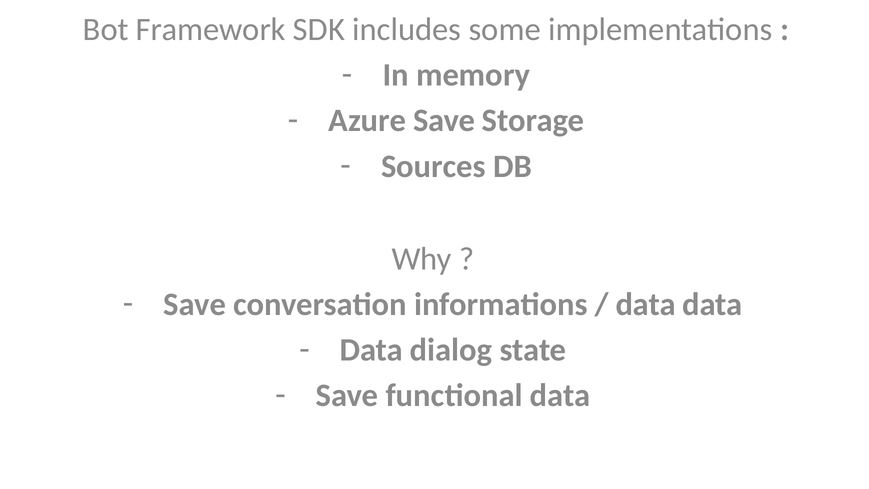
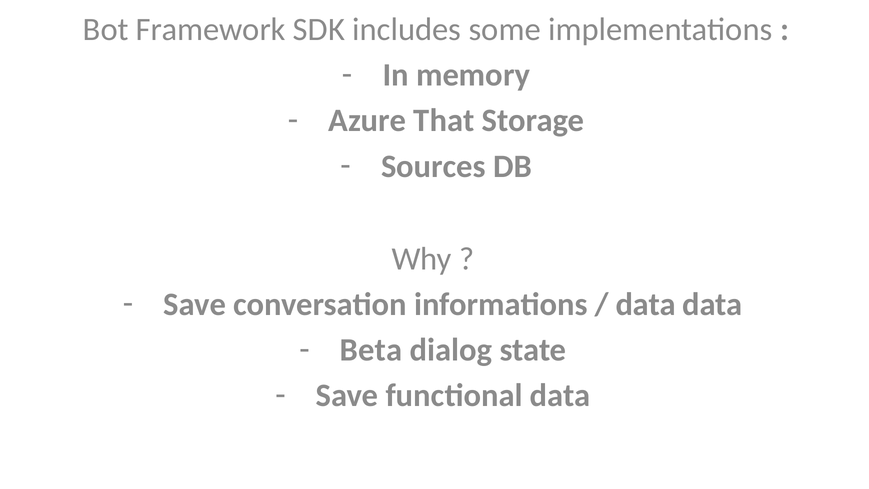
Azure Save: Save -> That (444, 121)
Data: Data -> Beta (371, 350)
